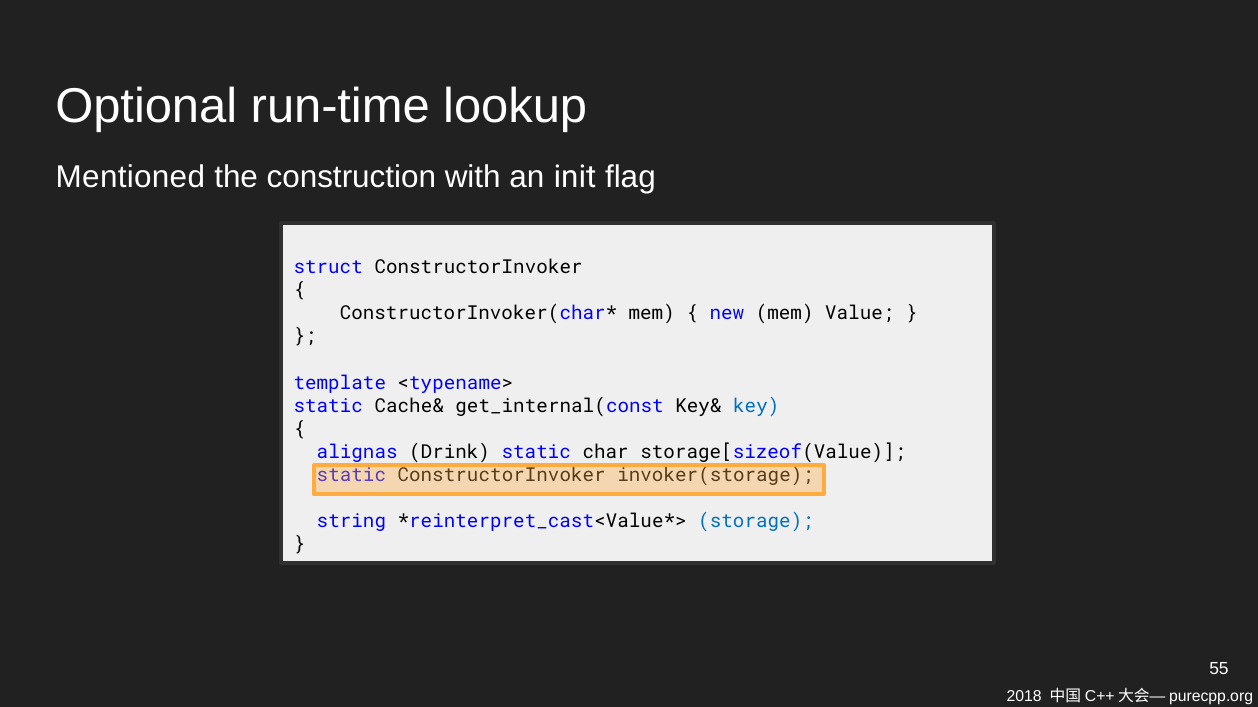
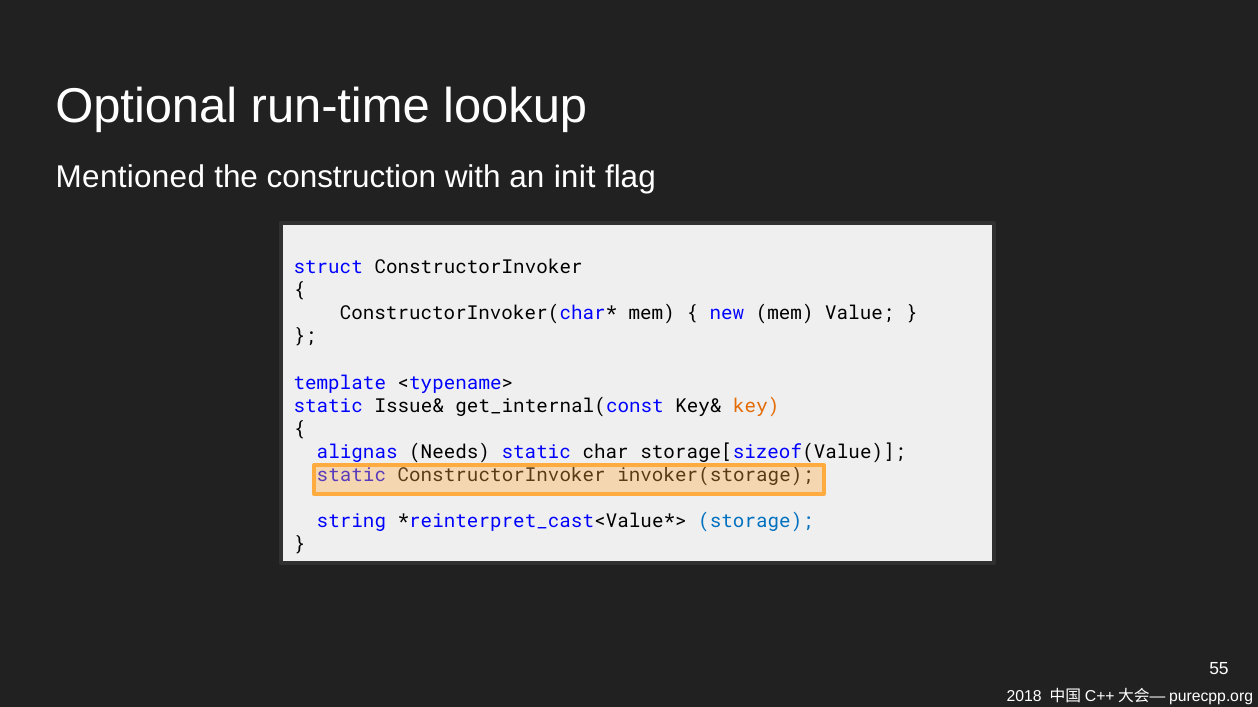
Cache&: Cache& -> Issue& (409, 406)
key colour: blue -> orange (756, 406)
Drink: Drink -> Needs (450, 452)
